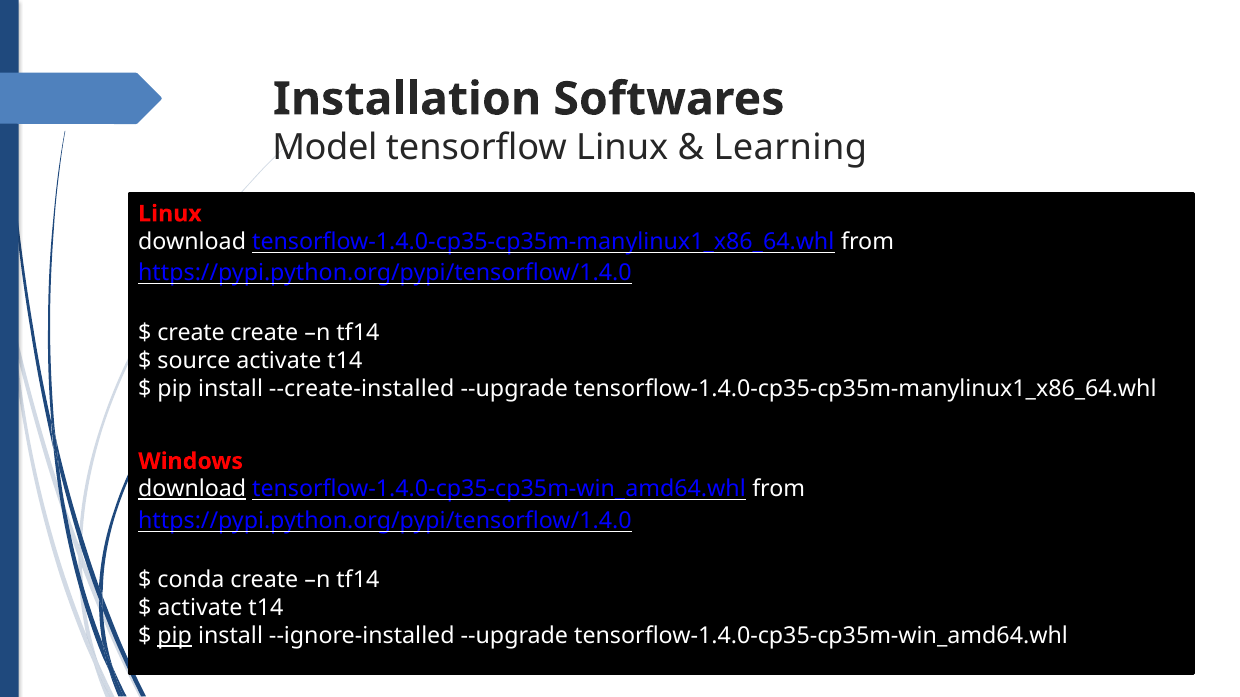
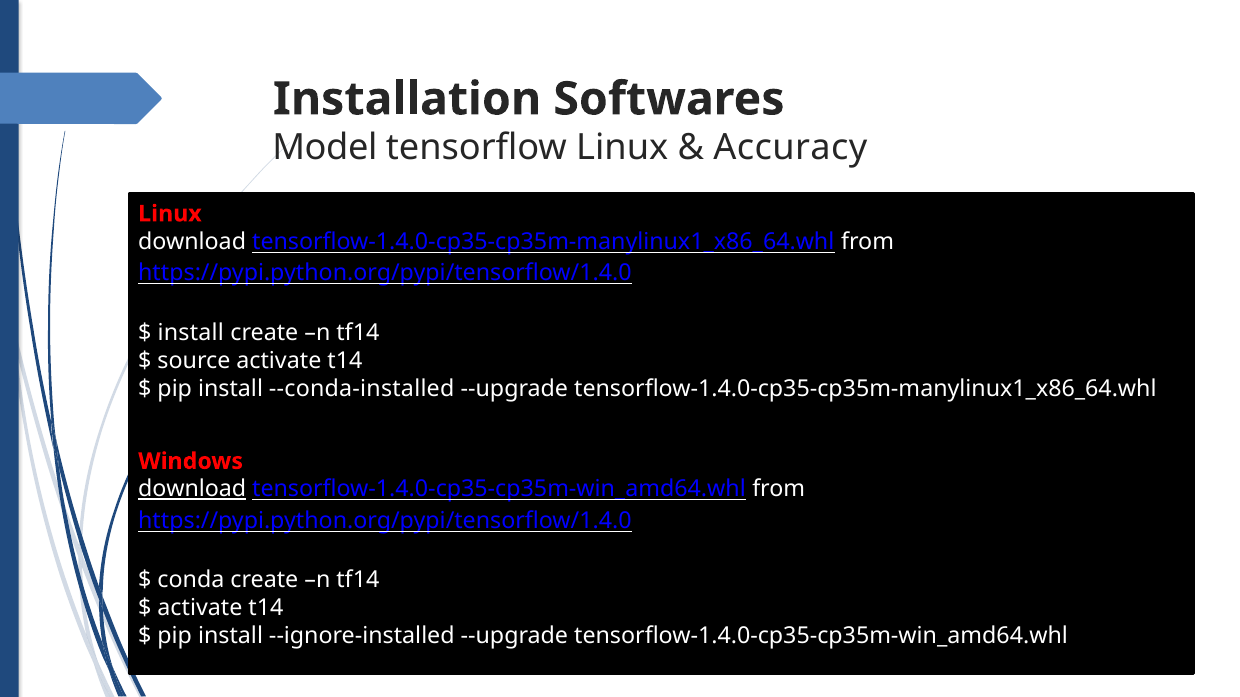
Learning: Learning -> Accuracy (790, 148)
create: create -> install (191, 333)
--create-installed: --create-installed -> --conda-installed (362, 389)
pip underline: present -> none (175, 636)
